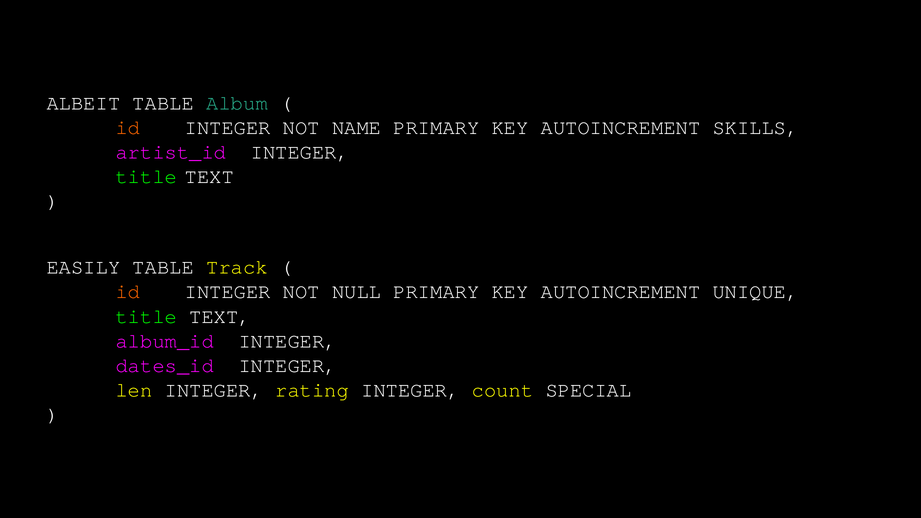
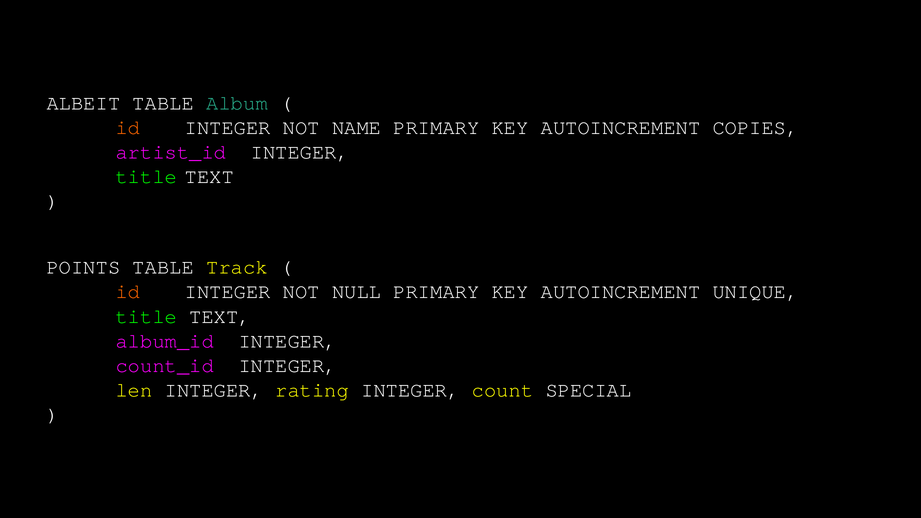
SKILLS: SKILLS -> COPIES (756, 127)
EASILY: EASILY -> POINTS (83, 267)
dates_id: dates_id -> count_id (165, 366)
